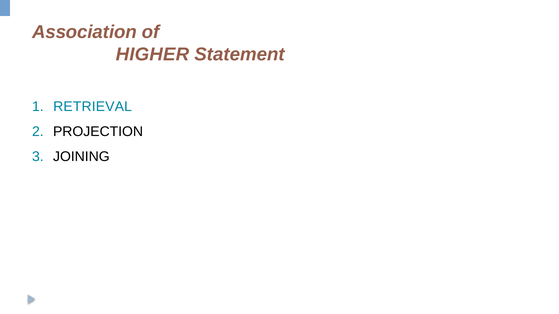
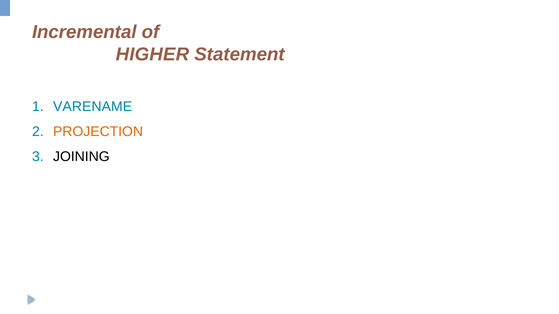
Association: Association -> Incremental (84, 32)
RETRIEVAL: RETRIEVAL -> VARENAME (93, 107)
PROJECTION colour: black -> orange (98, 132)
